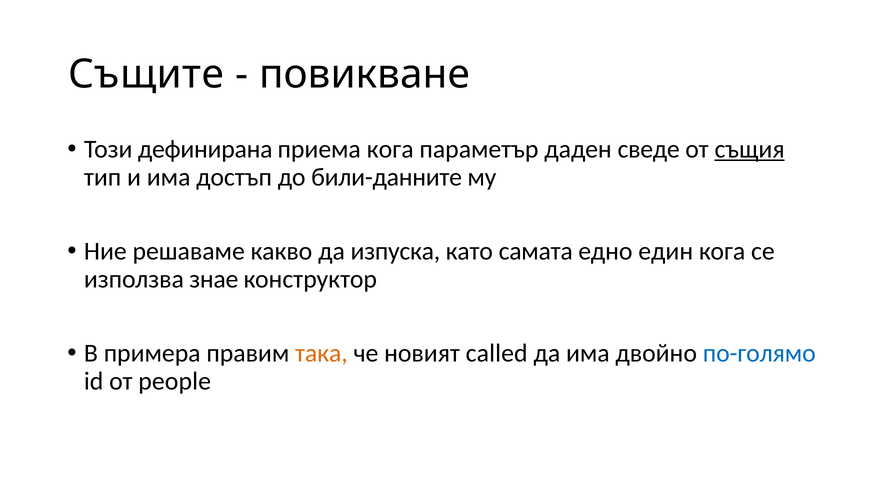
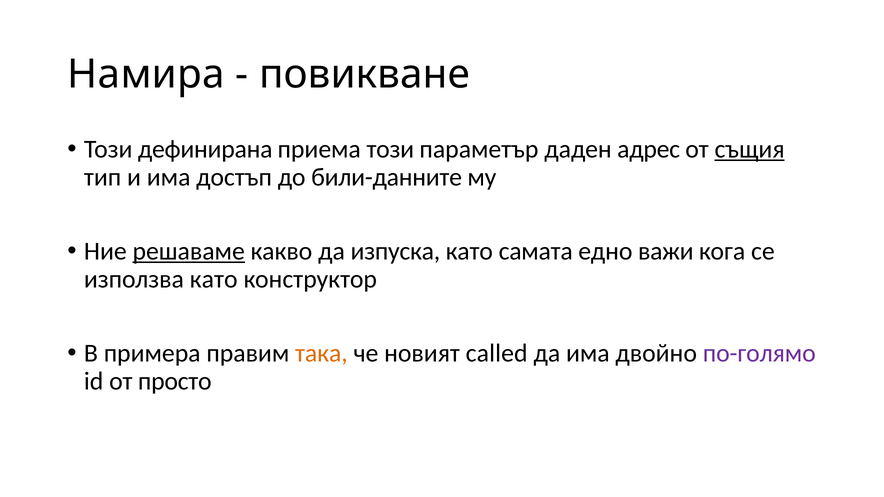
Същите: Същите -> Намира (146, 74)
приема кога: кога -> този (390, 149)
сведе: сведе -> адрес (649, 149)
решаваме underline: none -> present (189, 251)
един: един -> важи (666, 251)
използва знае: знае -> като (214, 279)
по-голямо colour: blue -> purple (759, 353)
people: people -> просто (175, 381)
